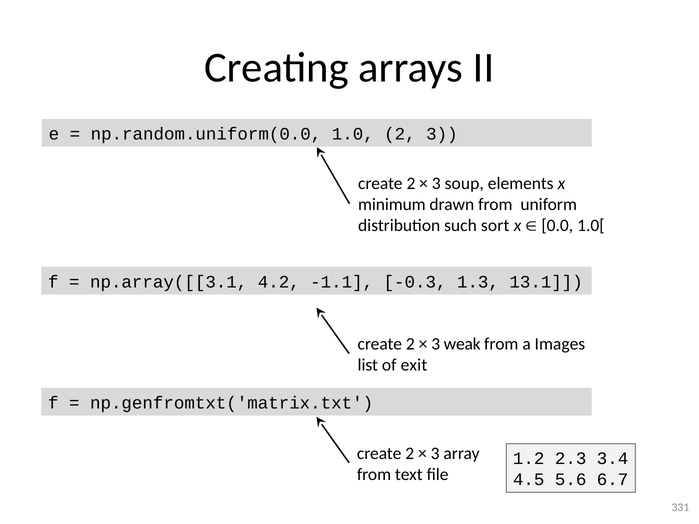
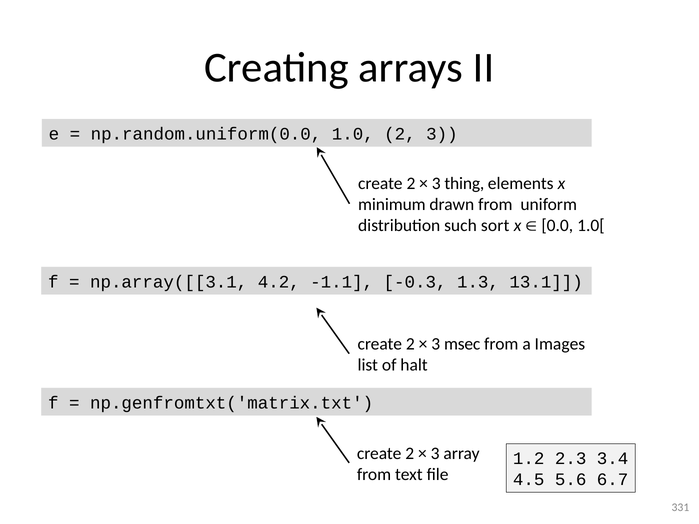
soup: soup -> thing (464, 184)
weak: weak -> msec (462, 344)
exit: exit -> halt (414, 365)
